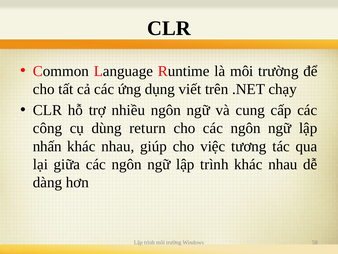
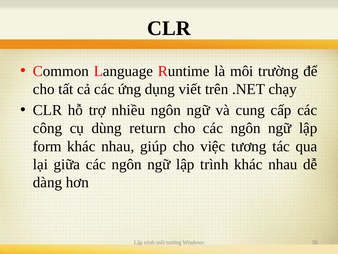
nhấn: nhấn -> form (47, 146)
